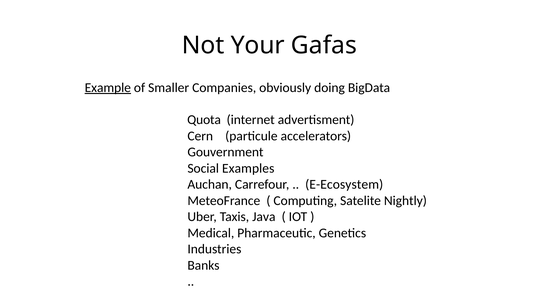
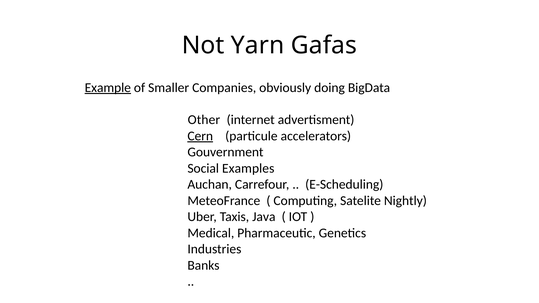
Your: Your -> Yarn (258, 45)
Quota: Quota -> Other (204, 120)
Cern underline: none -> present (200, 136)
E-Ecosystem: E-Ecosystem -> E-Scheduling (344, 185)
